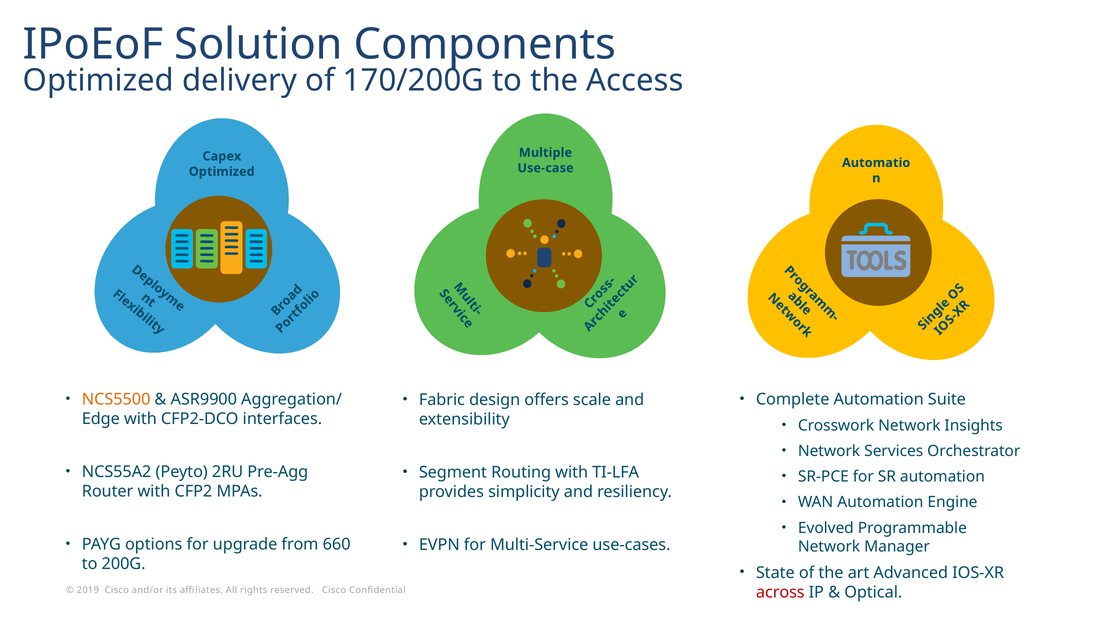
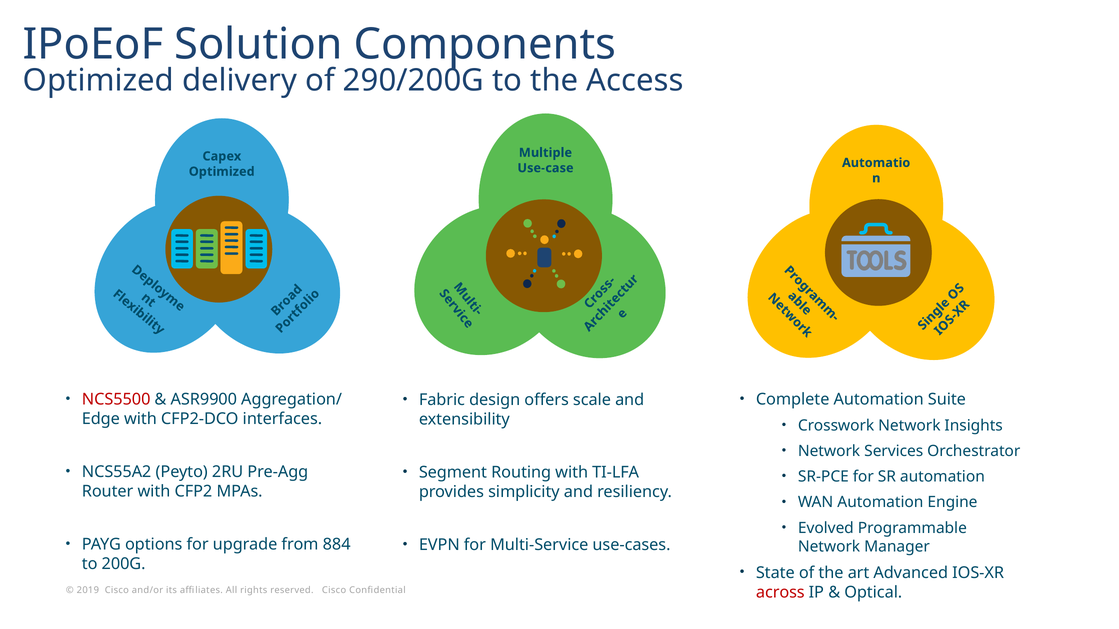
170/200G: 170/200G -> 290/200G (413, 81)
NCS5500 colour: orange -> red (116, 400)
660: 660 -> 884 (337, 545)
